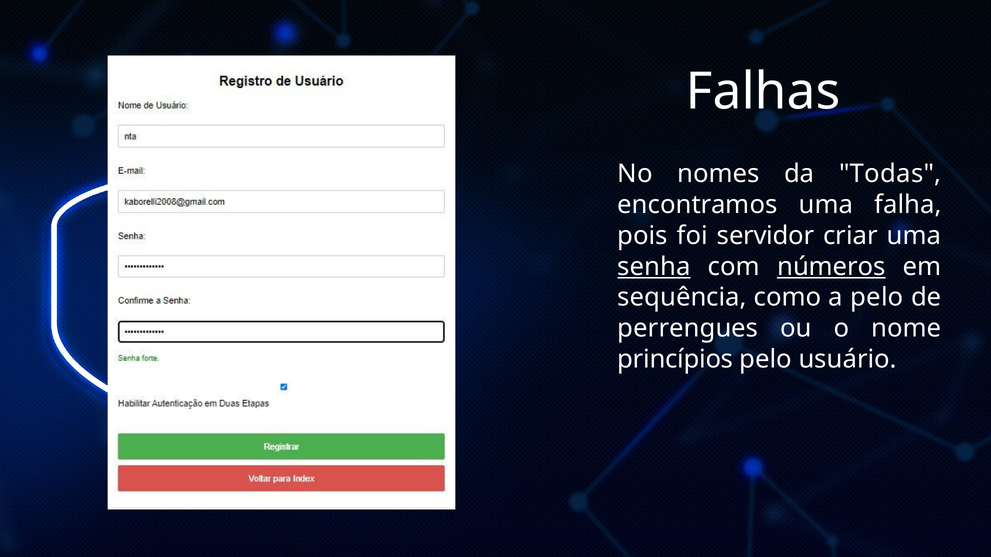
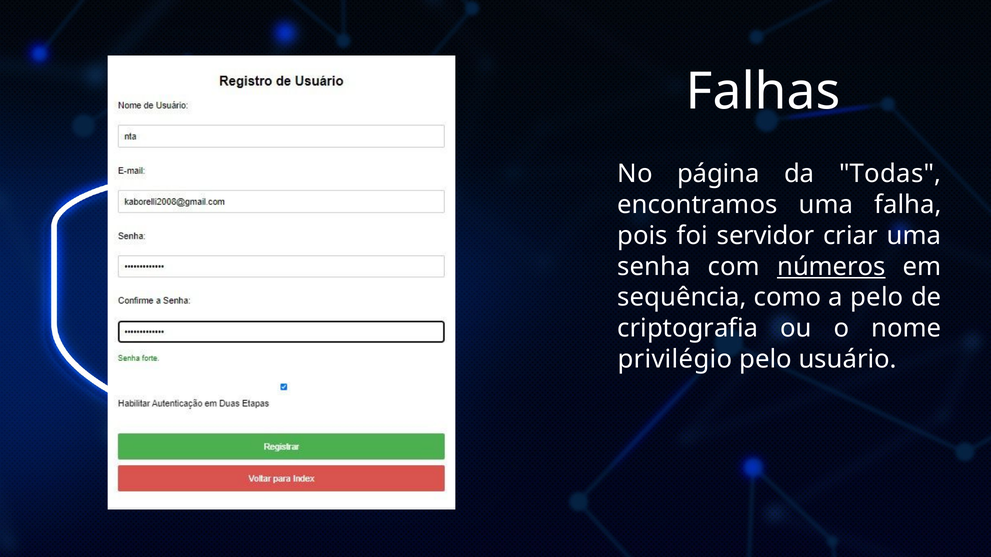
nomes: nomes -> página (718, 174)
senha underline: present -> none (654, 267)
perrengues: perrengues -> criptografia (688, 329)
princípios: princípios -> privilégio (675, 359)
